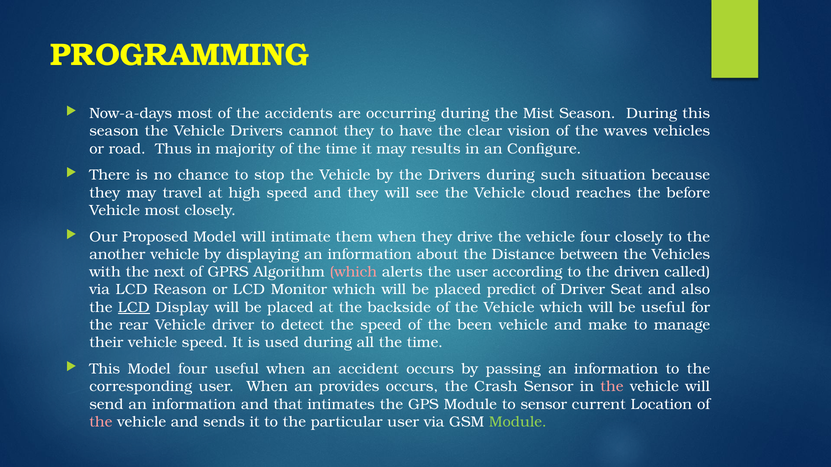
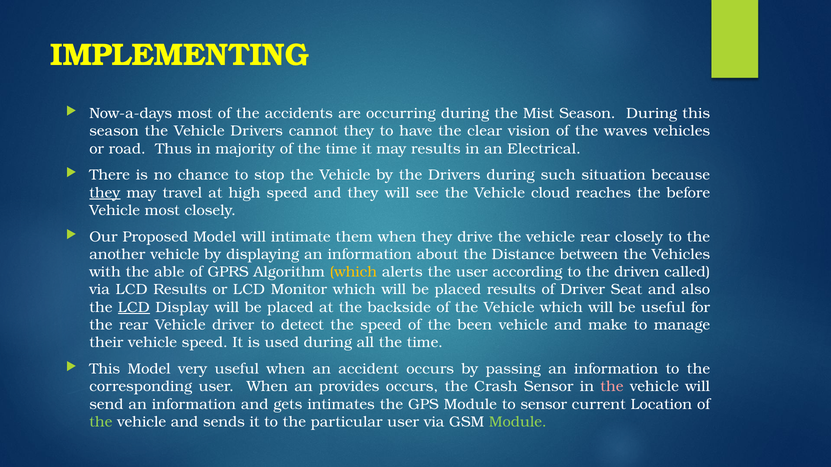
PROGRAMMING: PROGRAMMING -> IMPLEMENTING (180, 55)
Configure: Configure -> Electrical (544, 149)
they underline: none -> present (105, 193)
vehicle four: four -> rear (595, 237)
next: next -> able (169, 272)
which colour: pink -> yellow (353, 272)
LCD Reason: Reason -> Results (180, 290)
placed predict: predict -> results (511, 290)
Model four: four -> very (193, 369)
that: that -> gets (288, 405)
the colour: pink -> light green (101, 422)
